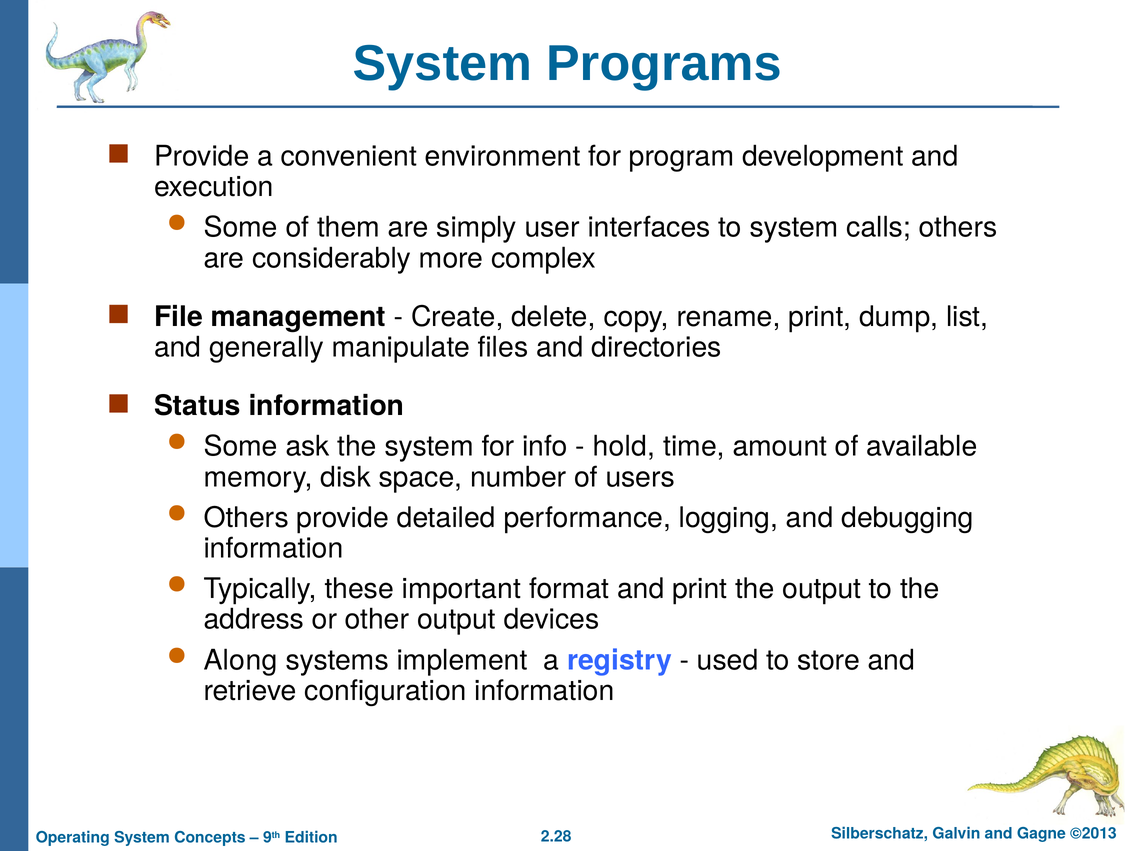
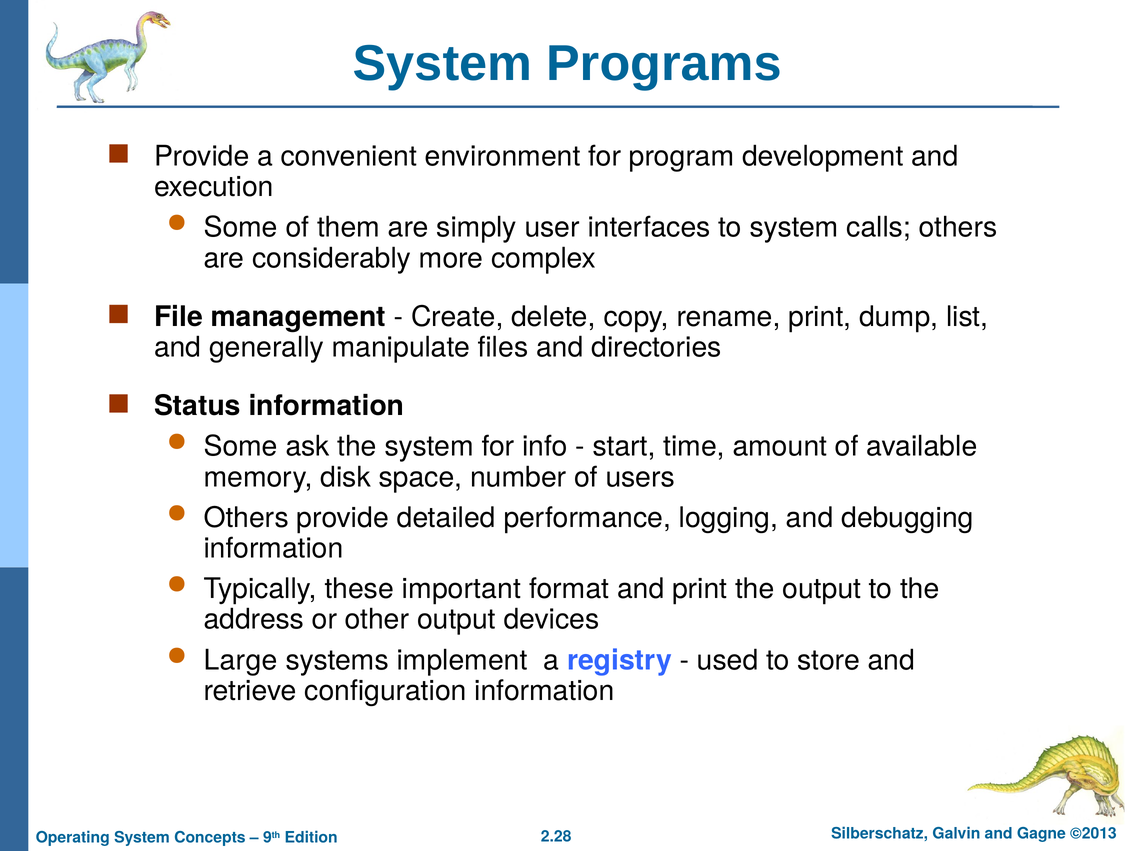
hold: hold -> start (624, 447)
Along: Along -> Large (241, 660)
